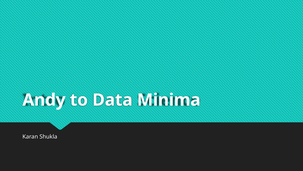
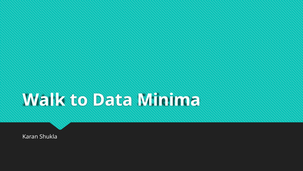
Andy: Andy -> Walk (44, 100)
